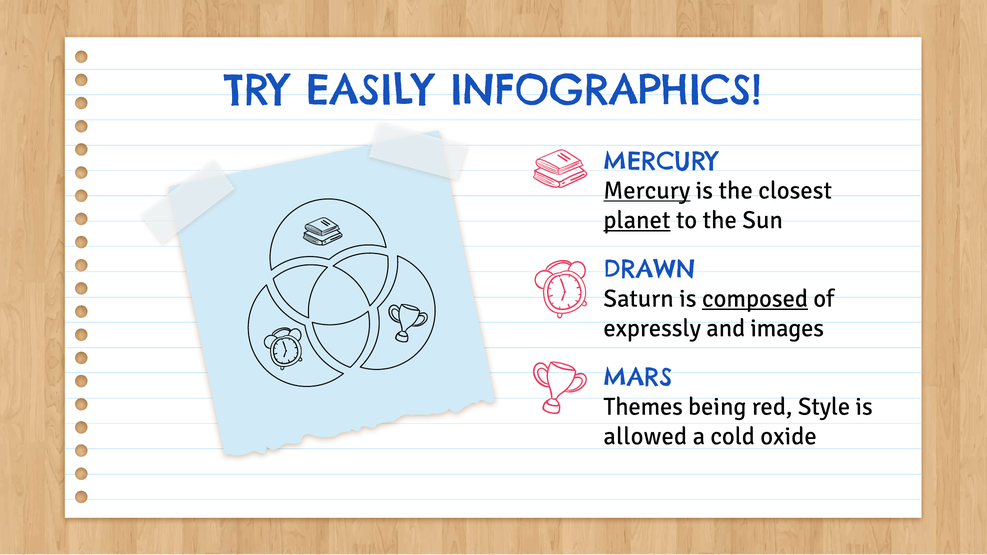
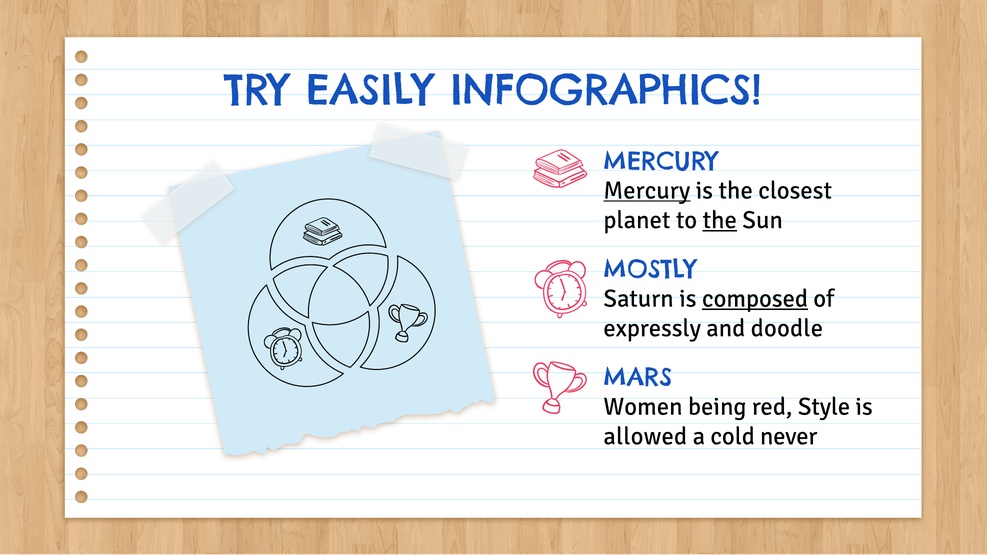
planet underline: present -> none (637, 220)
the underline: none -> present (720, 220)
DRAWN: DRAWN -> MOSTLY (650, 270)
images: images -> doodle (787, 328)
Themes: Themes -> Women (643, 407)
oxide: oxide -> never (789, 436)
